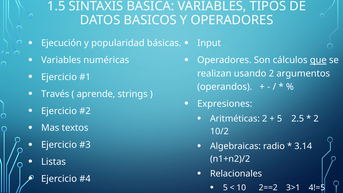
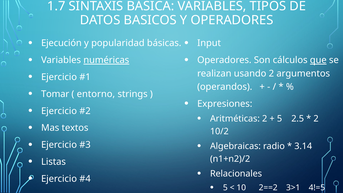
1.5: 1.5 -> 1.7 (56, 6)
numéricas underline: none -> present (106, 60)
Través: Través -> Tomar (55, 94)
aprende: aprende -> entorno (96, 94)
